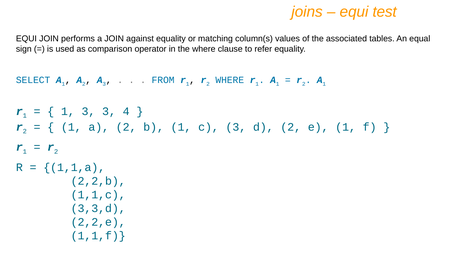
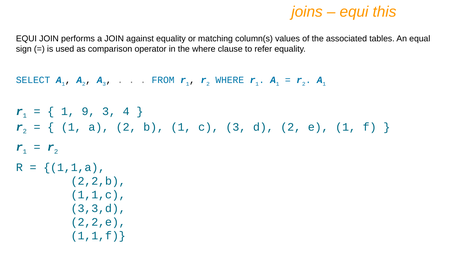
test: test -> this (385, 12)
1 3: 3 -> 9 (88, 111)
